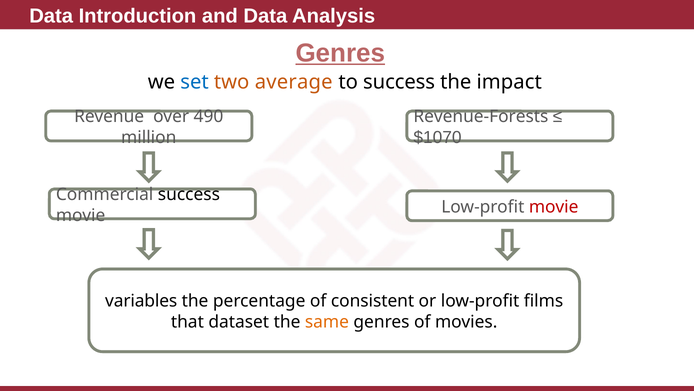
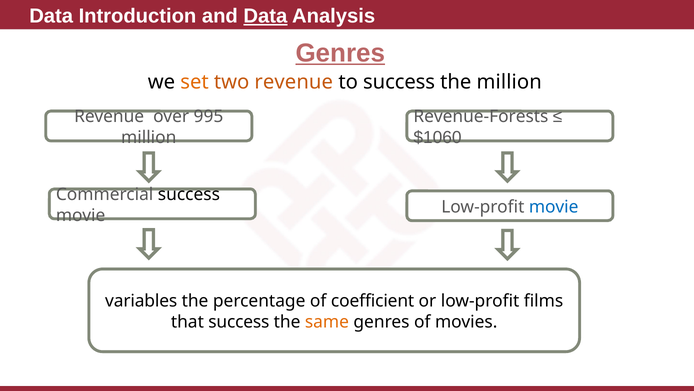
Data underline: none -> present (265, 16)
set colour: blue -> orange (195, 82)
two average: average -> revenue (294, 82)
the impact: impact -> million (509, 82)
490: 490 -> 995 (208, 117)
$1070: $1070 -> $1060 (437, 137)
movie colour: red -> blue (554, 207)
consistent: consistent -> coefficient (373, 301)
that dataset: dataset -> success (239, 321)
